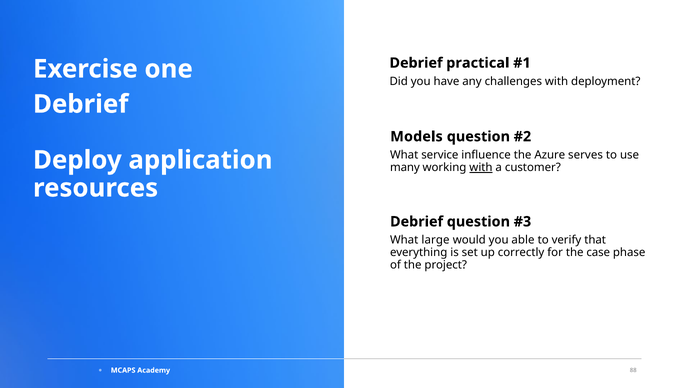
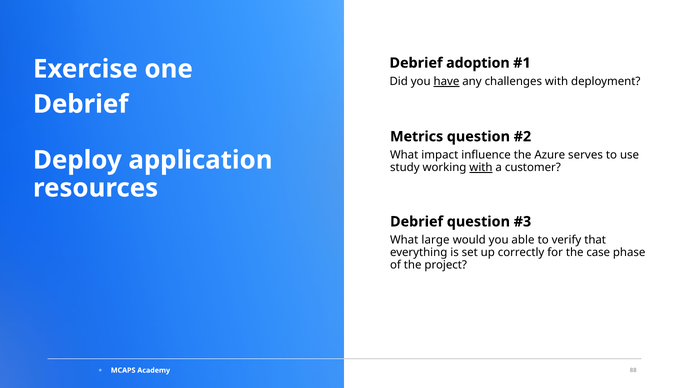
practical: practical -> adoption (478, 63)
have underline: none -> present (446, 81)
Models: Models -> Metrics (417, 136)
service: service -> impact (440, 155)
many: many -> study (405, 167)
